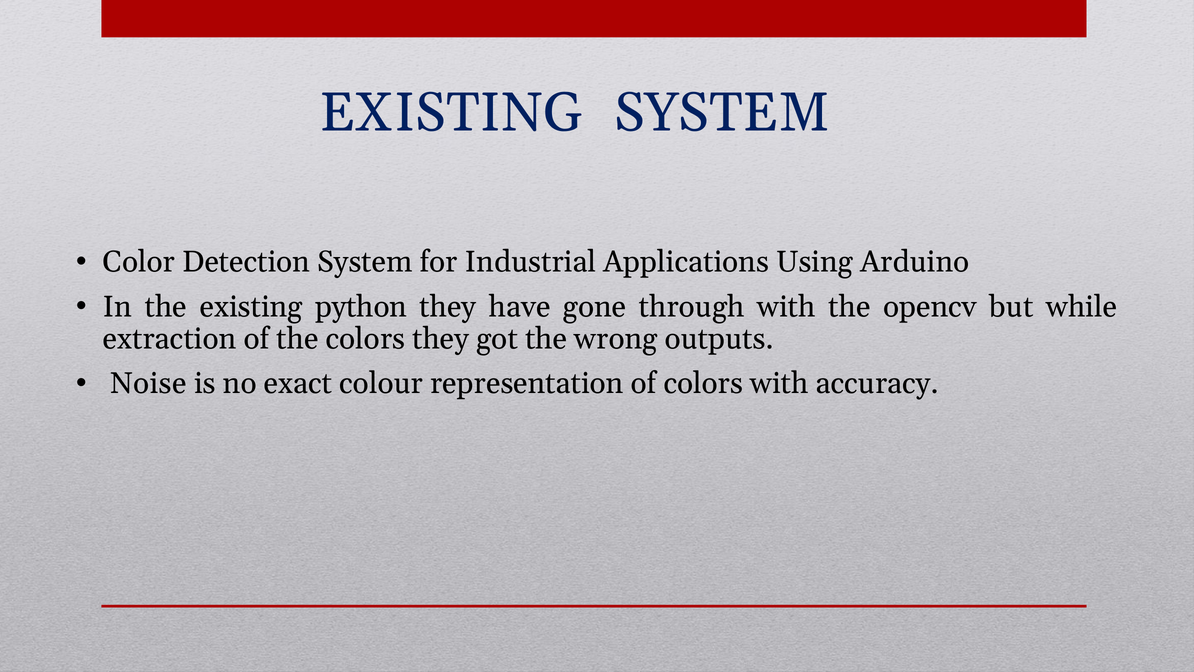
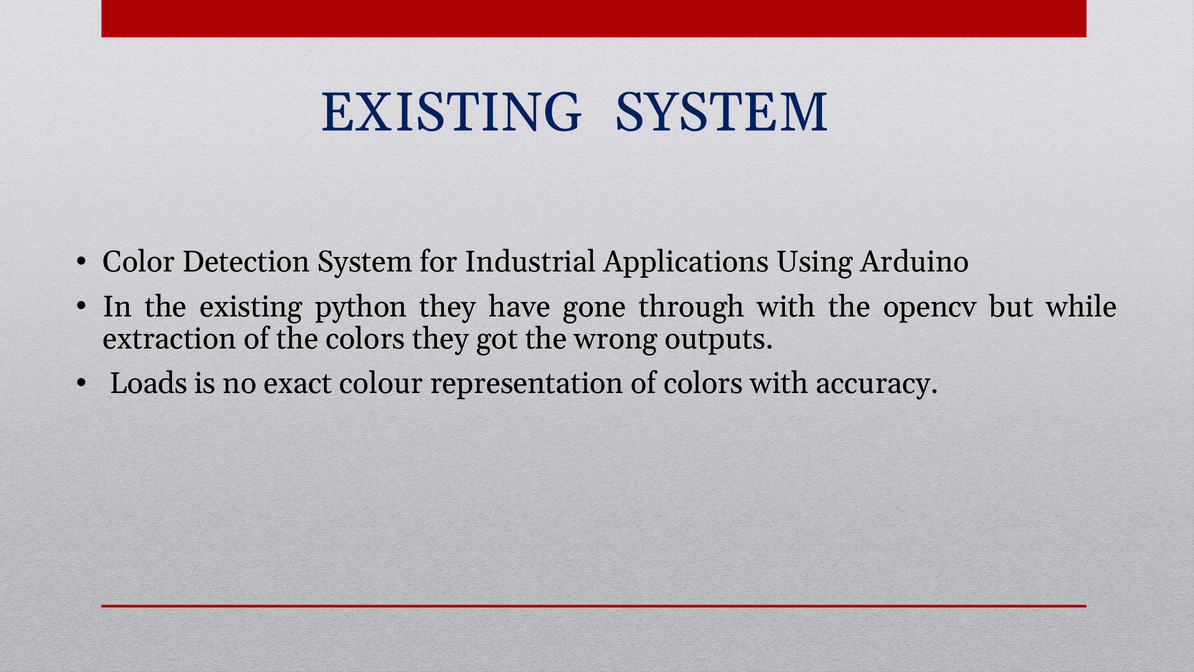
Noise: Noise -> Loads (149, 383)
